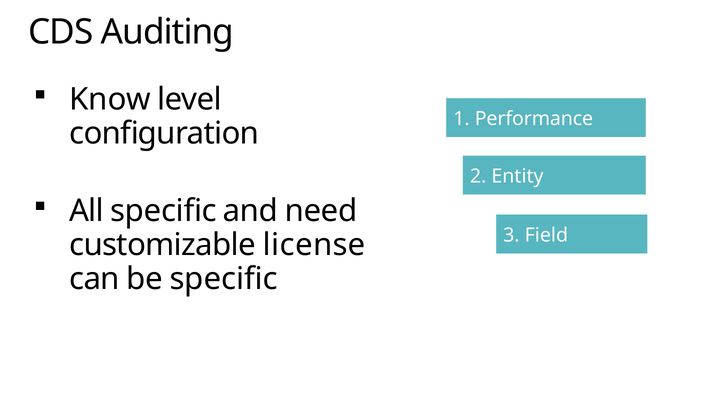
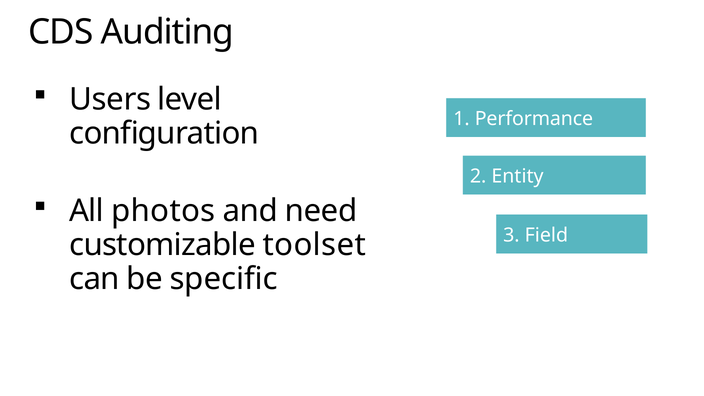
Know: Know -> Users (110, 100)
All specific: specific -> photos (163, 211)
license: license -> toolset (314, 245)
